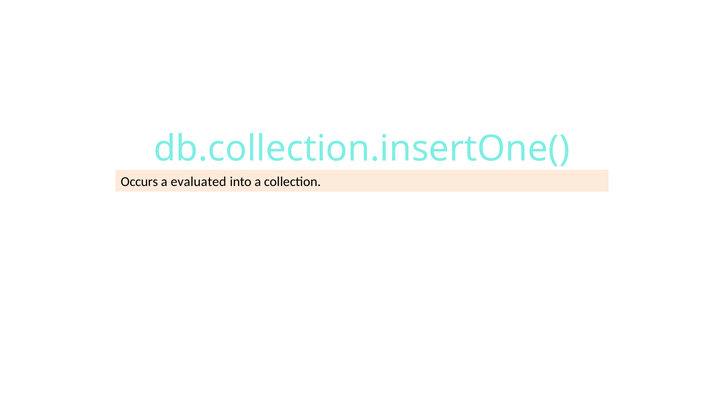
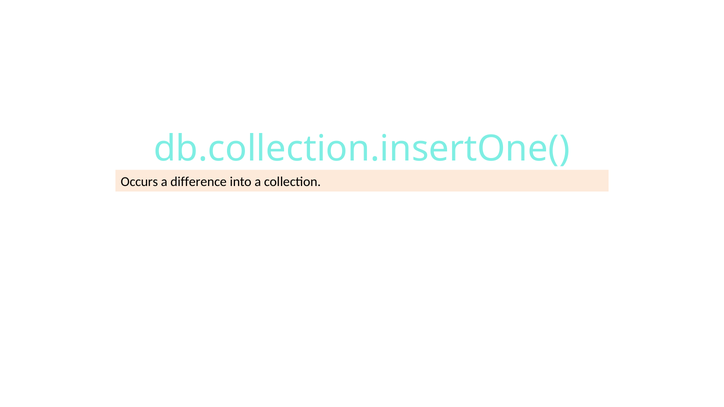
evaluated: evaluated -> difference (199, 182)
